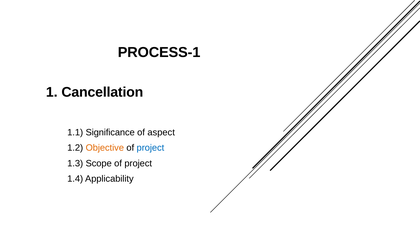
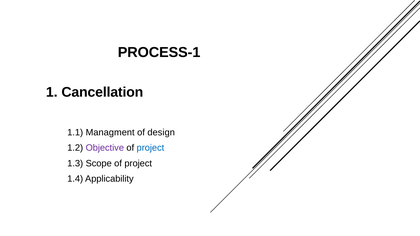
Significance: Significance -> Managment (110, 133)
aspect: aspect -> design (161, 133)
Objective colour: orange -> purple (105, 148)
